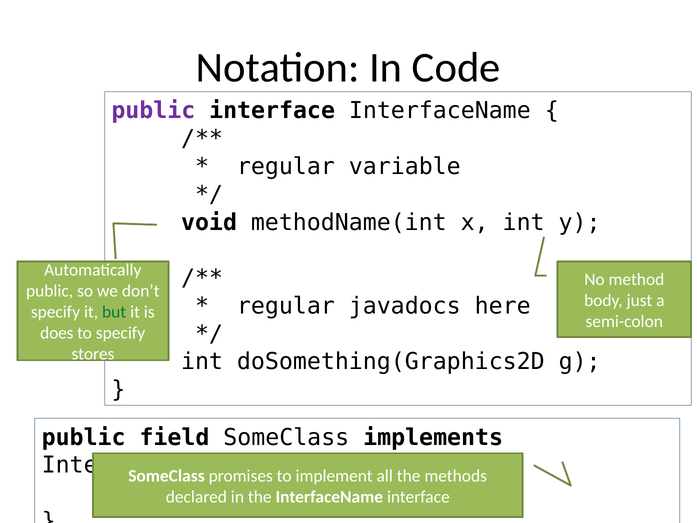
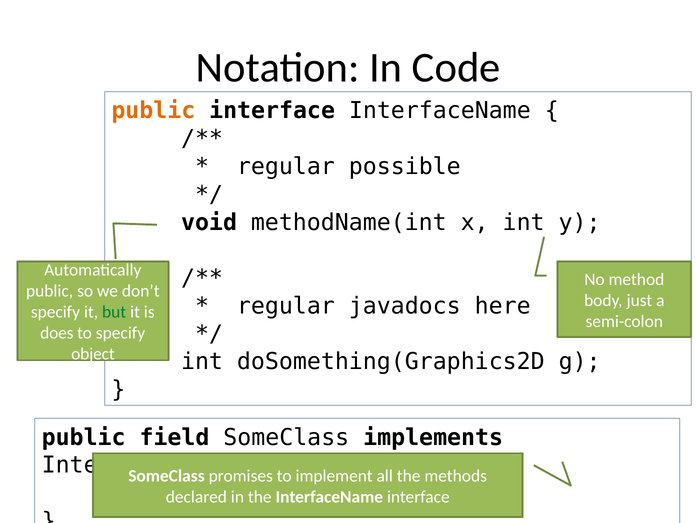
public colour: purple -> orange (153, 111)
variable: variable -> possible (405, 166)
stores: stores -> object (93, 354)
